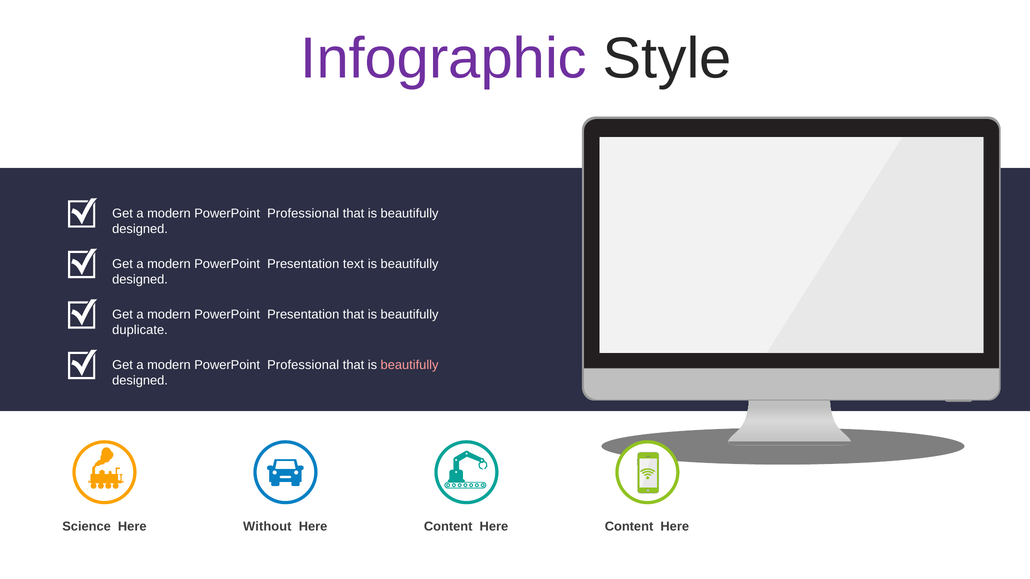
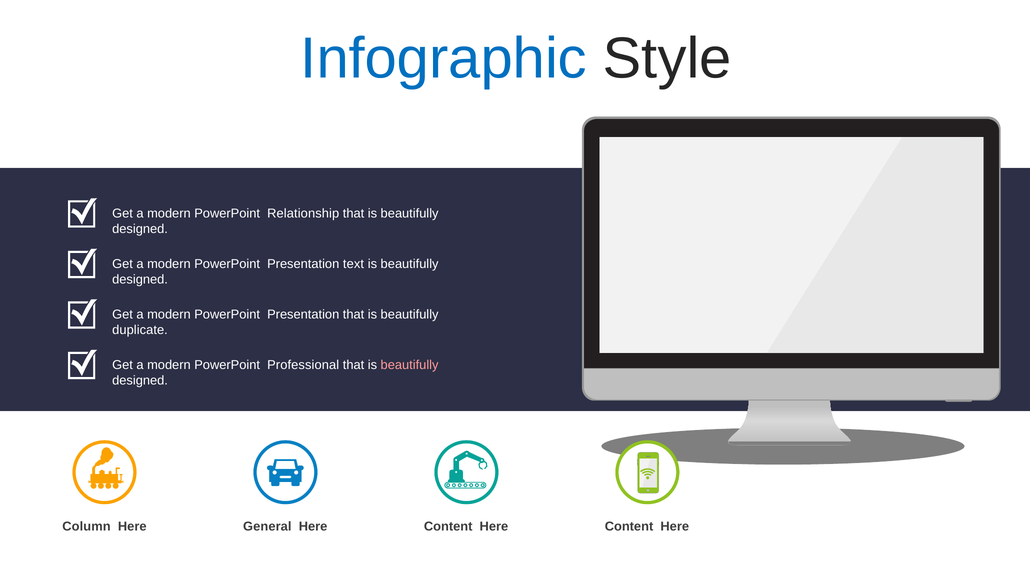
Infographic colour: purple -> blue (444, 59)
Professional: Professional -> Relationship (303, 214)
Science: Science -> Column (87, 527)
Without: Without -> General (267, 527)
